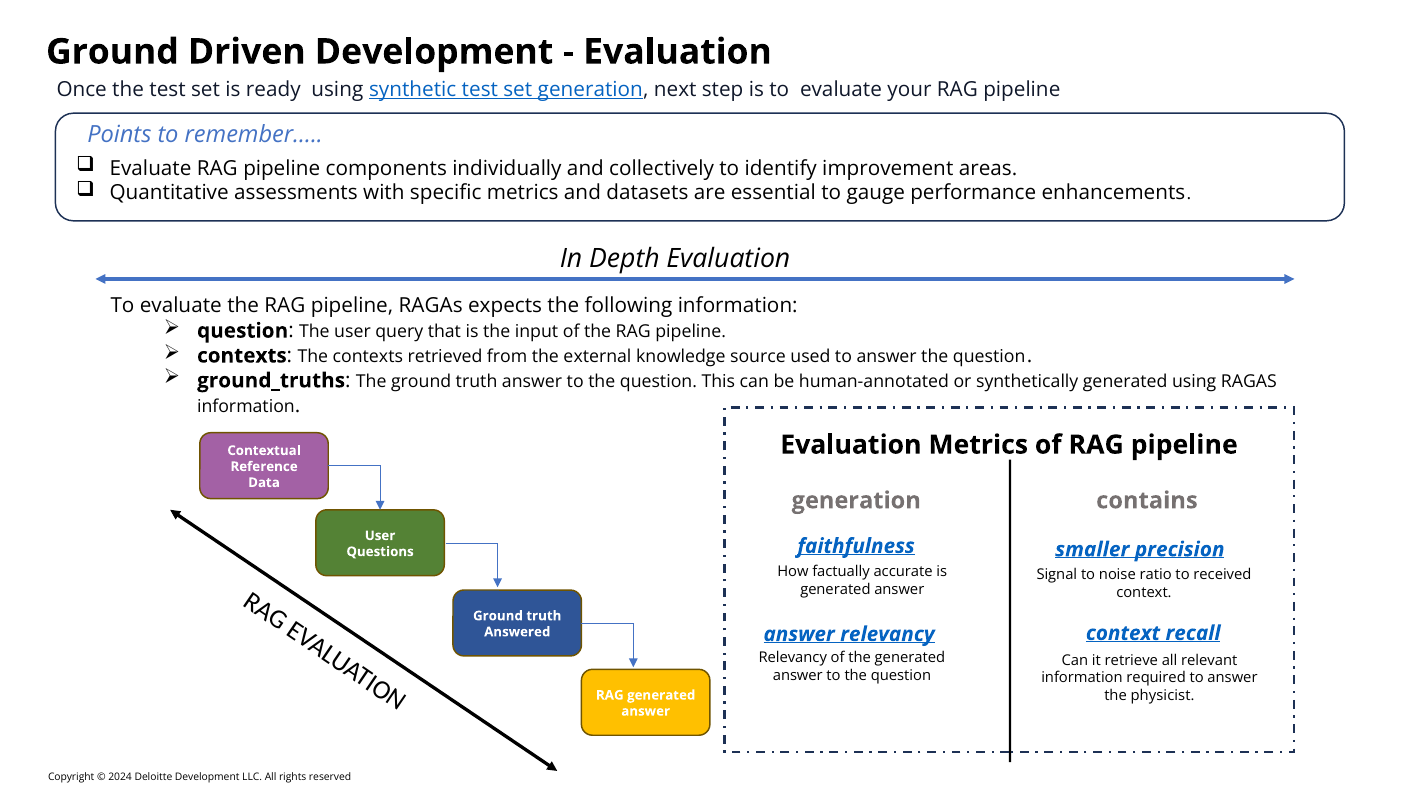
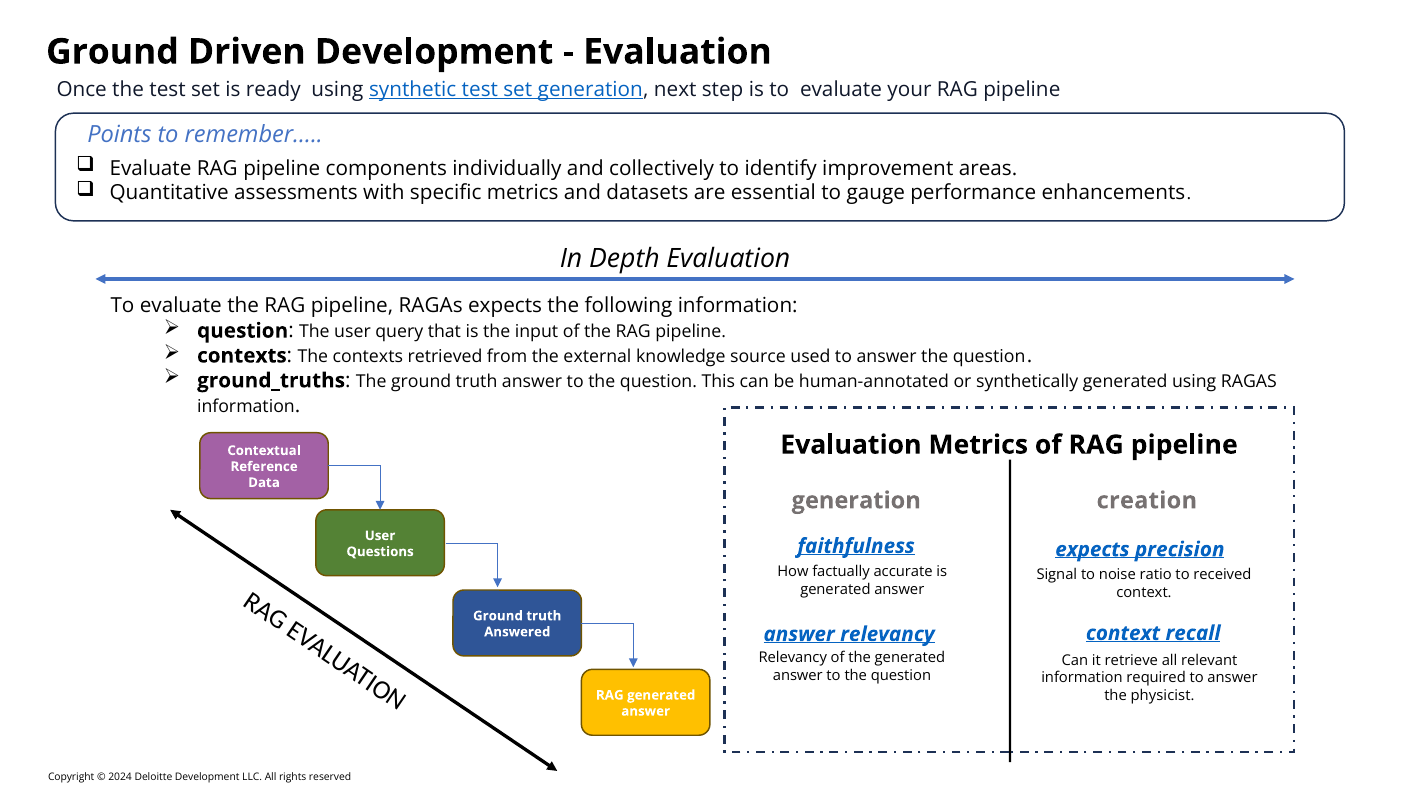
contains: contains -> creation (1147, 500)
smaller: smaller -> expects (1092, 549)
